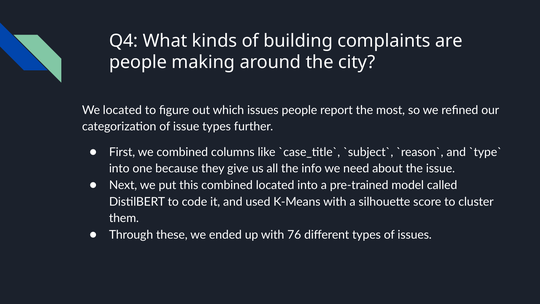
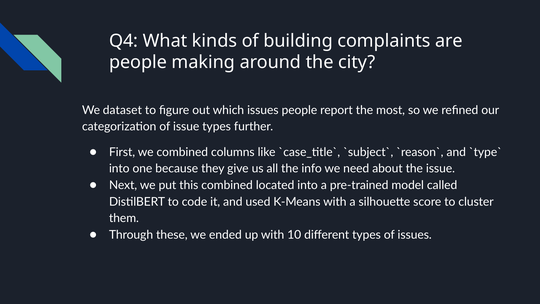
We located: located -> dataset (122, 110)
76: 76 -> 10 (294, 235)
